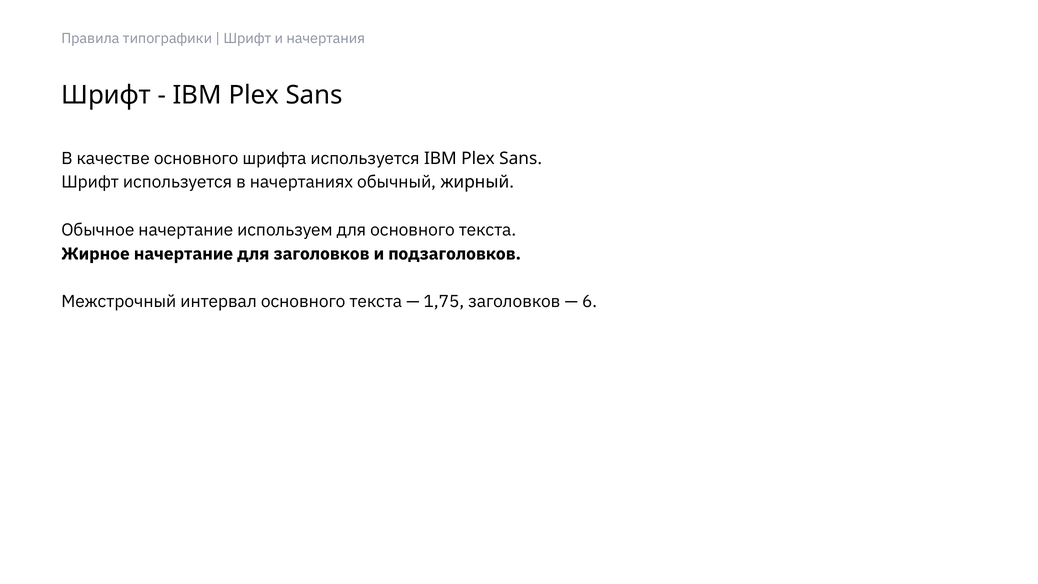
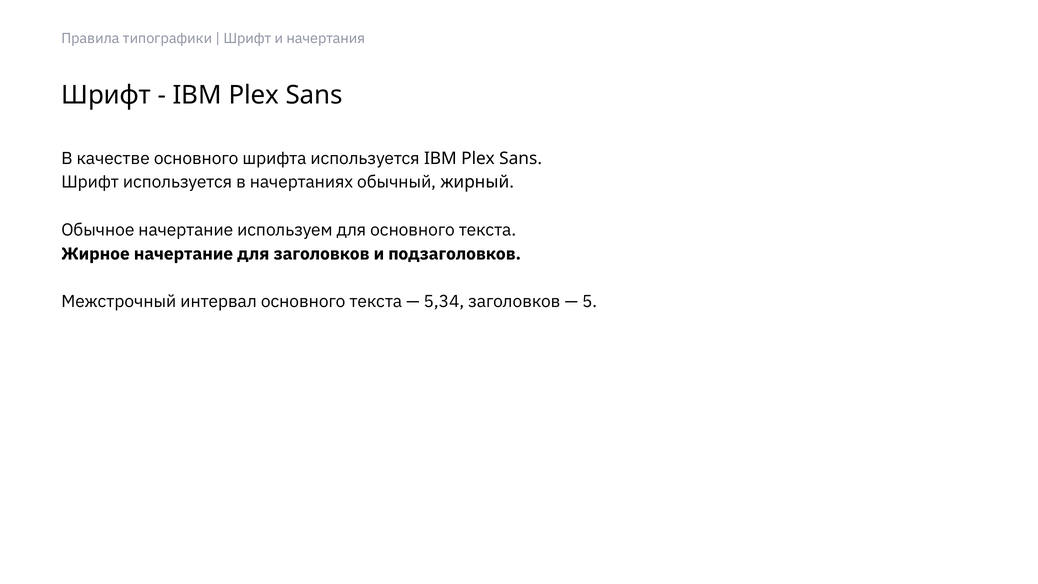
1,75: 1,75 -> 5,34 (444, 302)
6: 6 -> 5 (590, 302)
